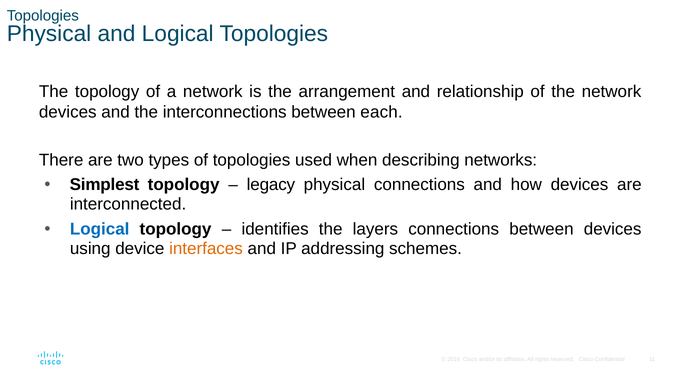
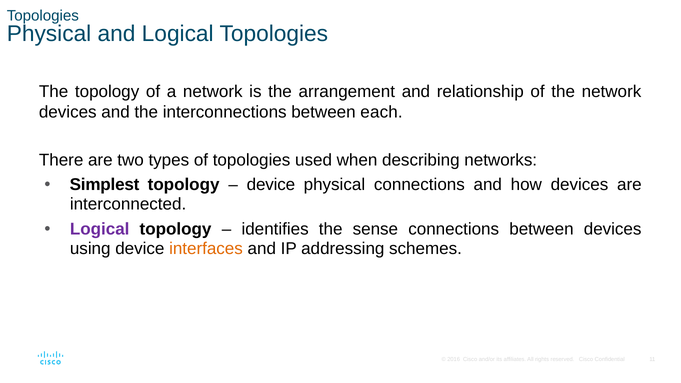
legacy: legacy -> device (271, 185)
Logical colour: blue -> purple (100, 229)
layers: layers -> sense (375, 229)
